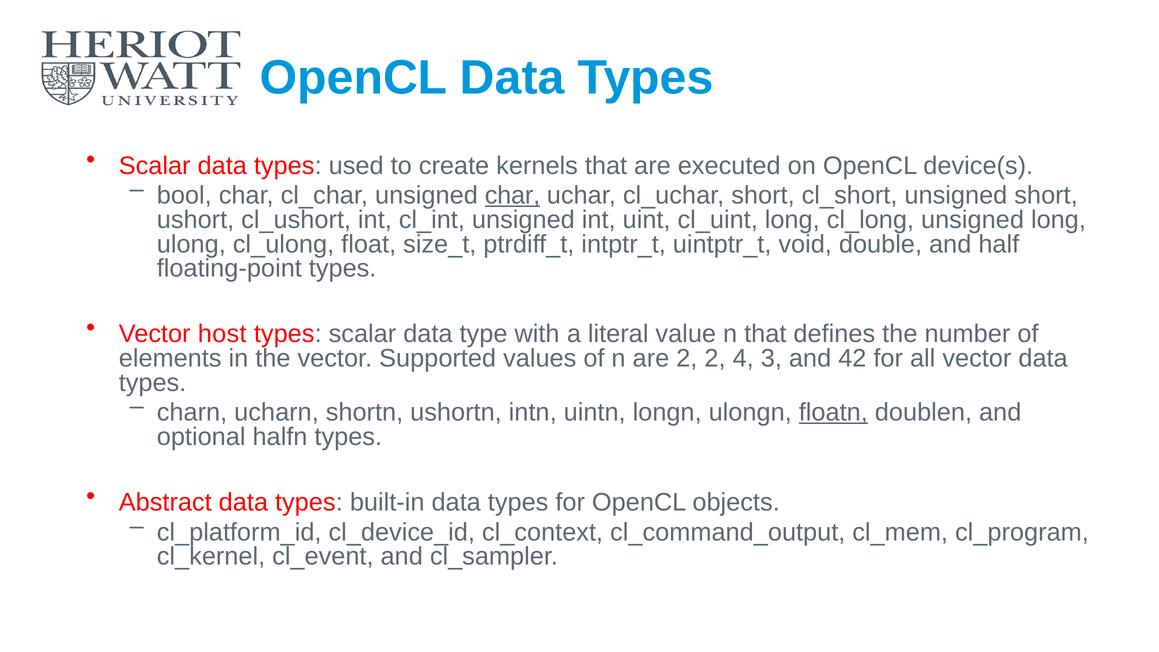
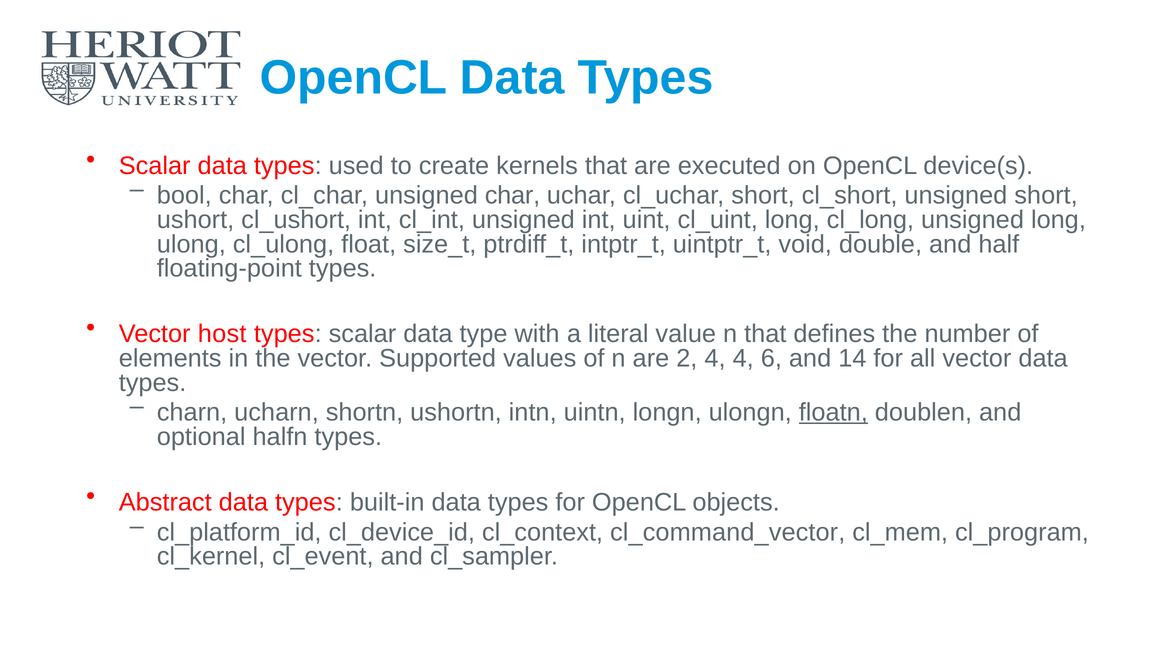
char underline: present -> none (512, 196)
2 2: 2 -> 4 (715, 358)
3: 3 -> 6 (771, 358)
42: 42 -> 14 (852, 358)
cl_command_output: cl_command_output -> cl_command_vector (728, 532)
